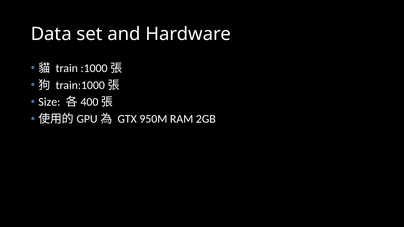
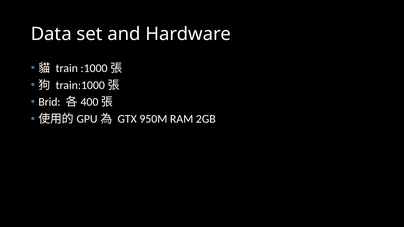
Size: Size -> Brid (49, 102)
